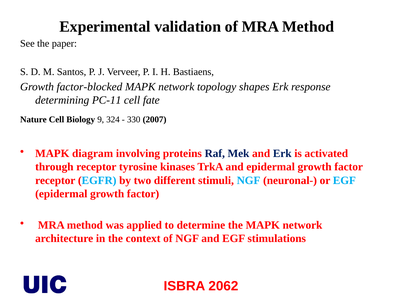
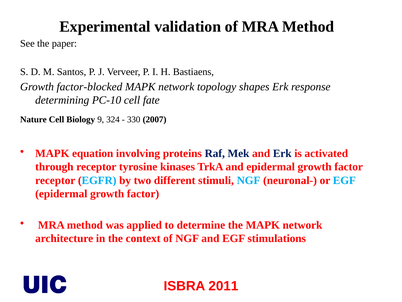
PC-11: PC-11 -> PC-10 (107, 100)
diagram: diagram -> equation (93, 153)
2062: 2062 -> 2011 (223, 286)
